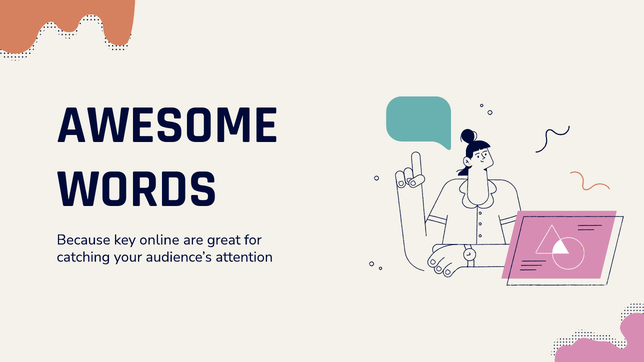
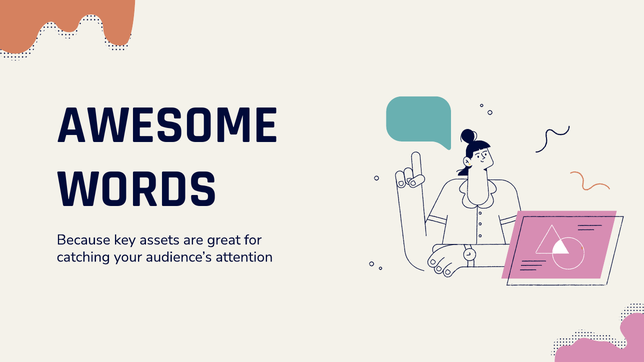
online: online -> assets (160, 240)
